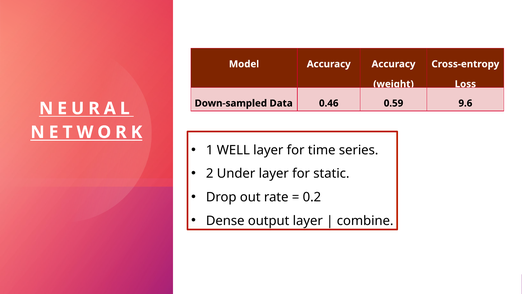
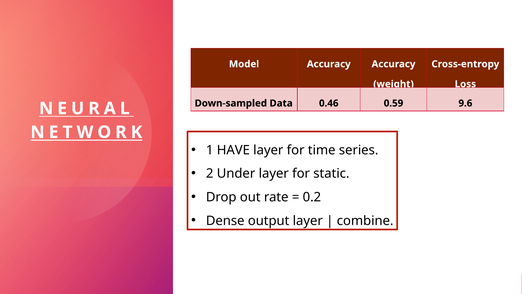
WELL: WELL -> HAVE (233, 150)
